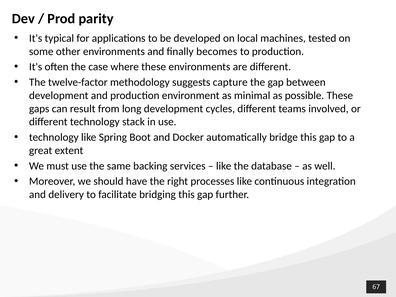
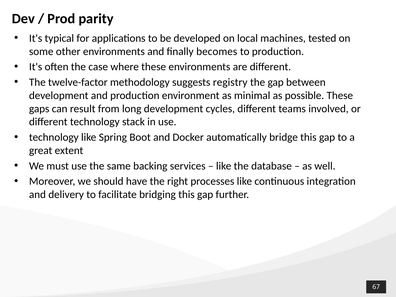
capture: capture -> registry (230, 82)
